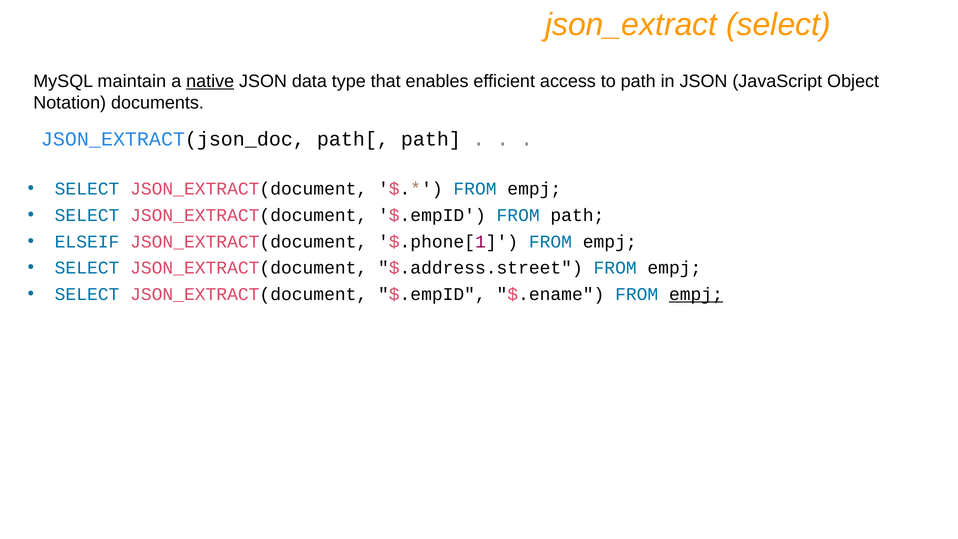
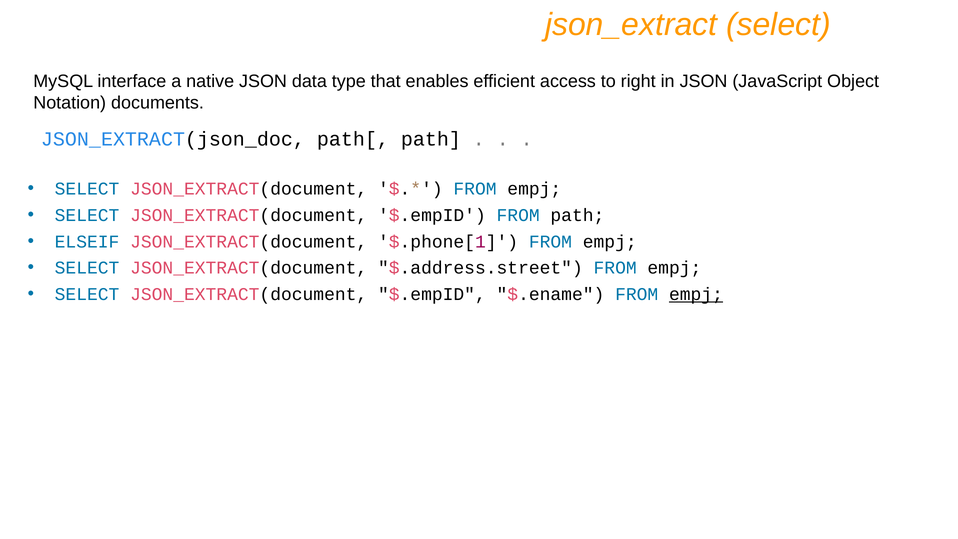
maintain: maintain -> interface (132, 81)
native underline: present -> none (210, 81)
to path: path -> right (638, 81)
